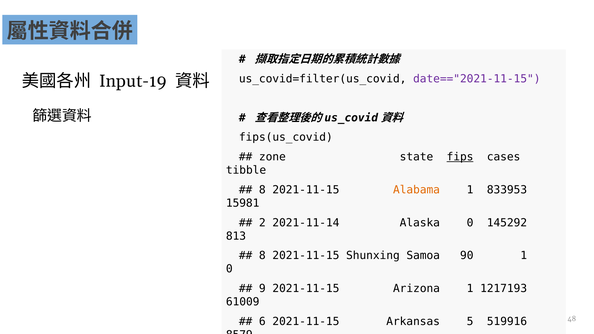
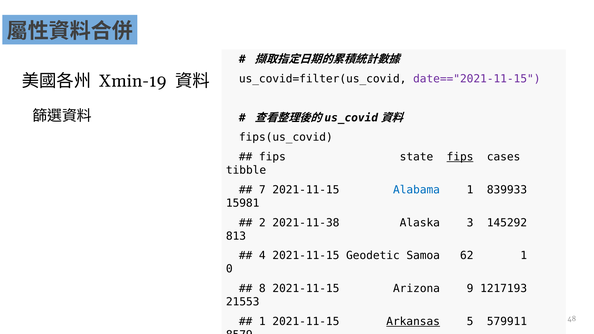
Input-19: Input-19 -> Xmin-19 (133, 81)
zone: zone -> fips (272, 157)
8: 8 -> 7 (262, 190)
Alabama colour: orange -> blue (417, 190)
833953: 833953 -> 839933 (507, 190)
2021-11-14: 2021-11-14 -> 2021-11-38 (306, 223)
Alaska 0: 0 -> 3 (470, 223)
8: 8 -> 4 (262, 256)
Shunxing: Shunxing -> Geodetic (373, 256)
90: 90 -> 62 (467, 256)
9: 9 -> 8 (262, 289)
Arizona 1: 1 -> 9 (470, 289)
61009: 61009 -> 21553 (243, 302)
6: 6 -> 1 (262, 322)
Arkansas underline: none -> present (413, 322)
519916: 519916 -> 579911 (507, 322)
